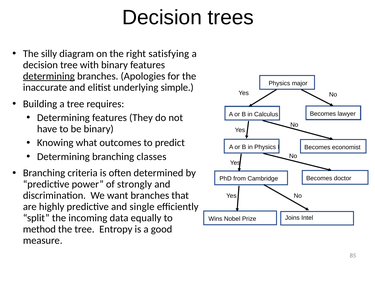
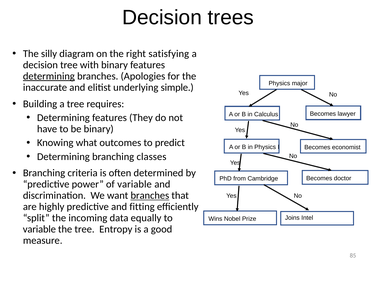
of strongly: strongly -> variable (134, 184)
branches underline: none -> present (150, 196)
single: single -> fitting (142, 207)
method: method -> variable (39, 229)
